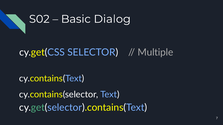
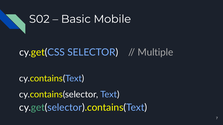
Dialog: Dialog -> Mobile (112, 19)
